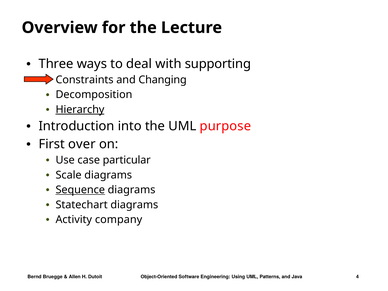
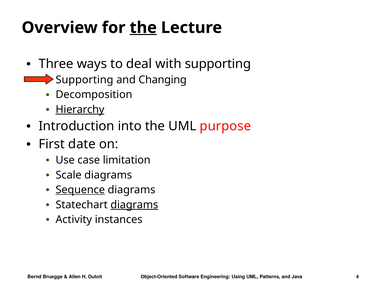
the underline: none -> present (143, 28)
Constraints: Constraints -> Supporting (84, 80)
over: over -> date (82, 144)
particular: particular -> limitation (127, 160)
diagrams underline: none -> present (134, 205)
company: company -> instances (119, 220)
